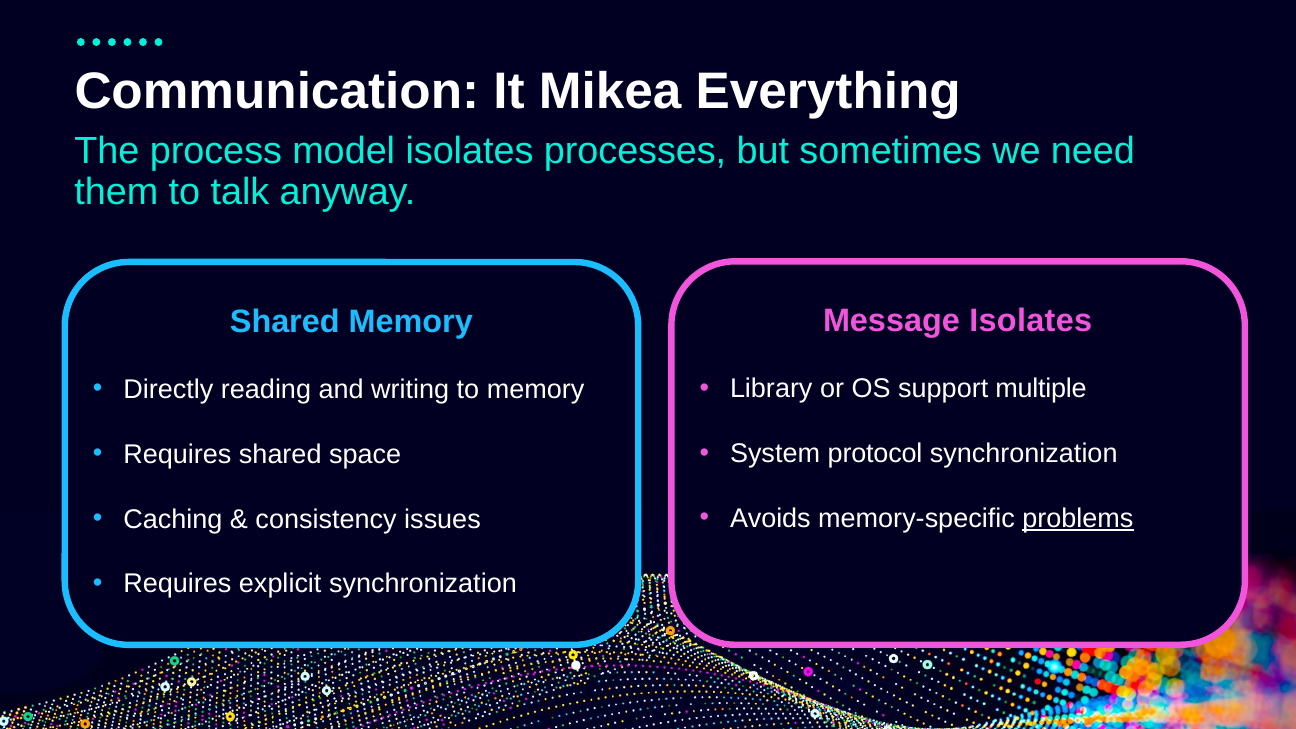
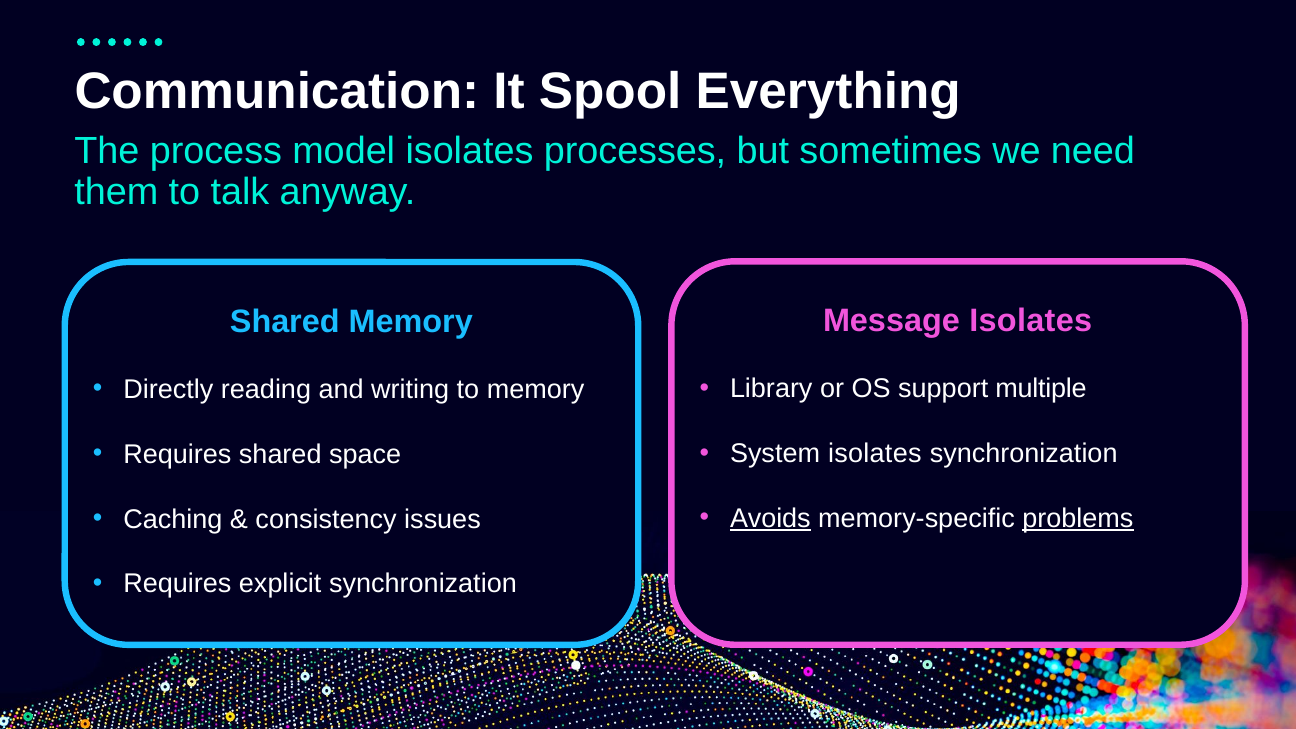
Mikea: Mikea -> Spool (610, 91)
System protocol: protocol -> isolates (875, 454)
Avoids underline: none -> present (770, 518)
